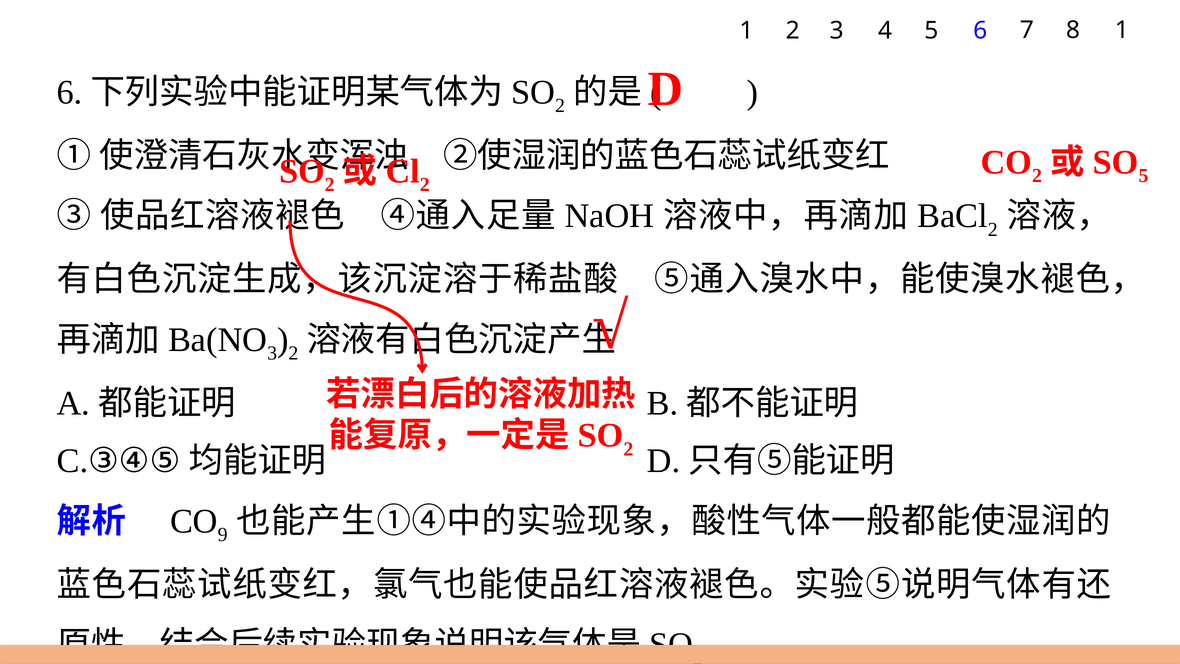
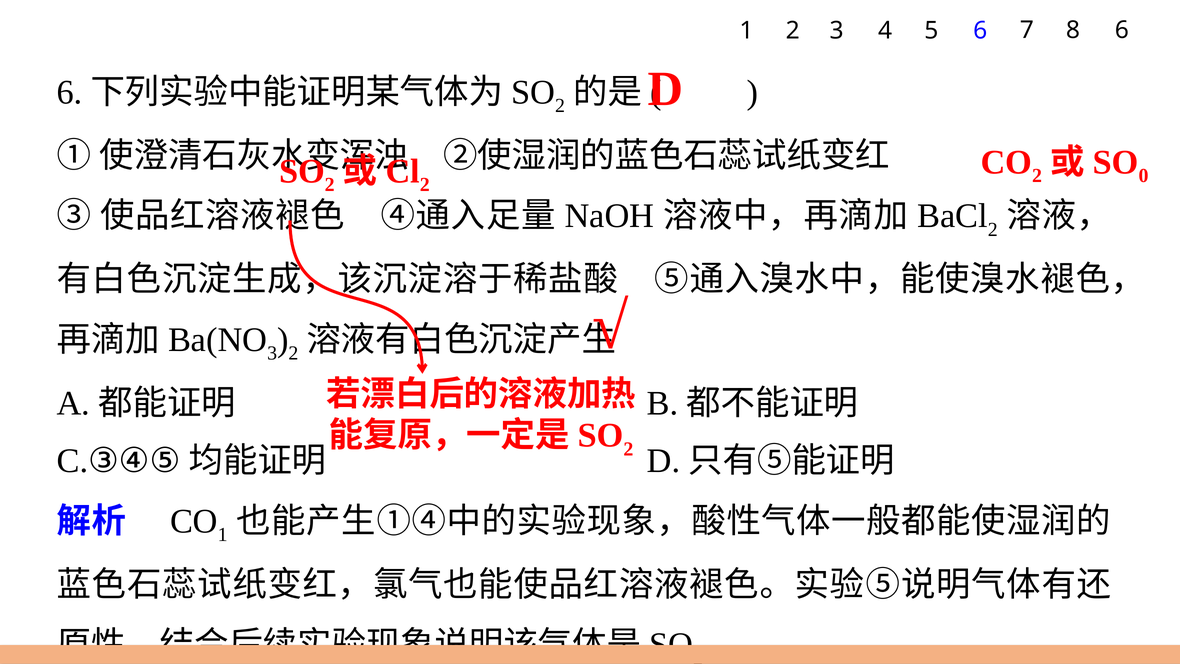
8 1: 1 -> 6 (1122, 30)
5: 5 -> 0 (1144, 176)
9: 9 -> 1 (223, 535)
